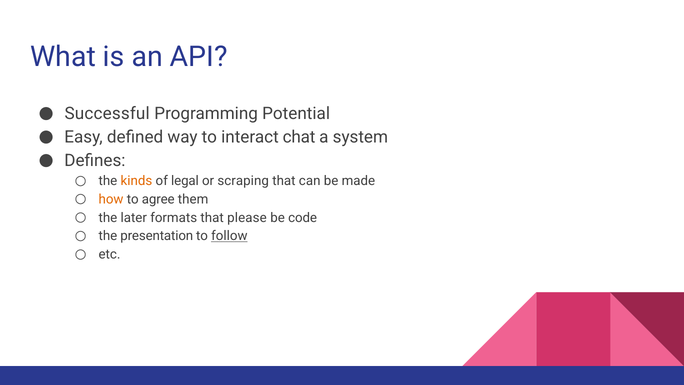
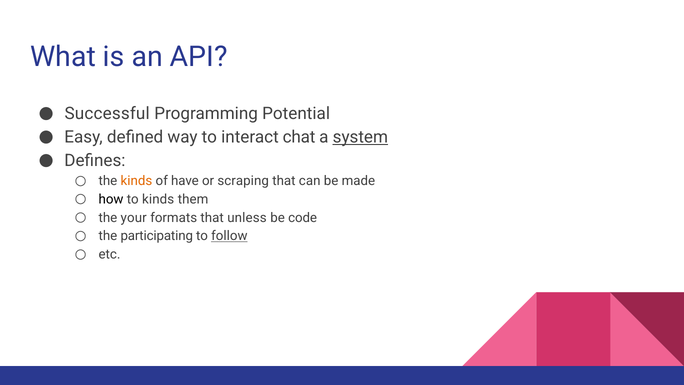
system underline: none -> present (360, 137)
legal: legal -> have (185, 181)
how colour: orange -> black (111, 199)
to agree: agree -> kinds (158, 199)
later: later -> your (134, 218)
please: please -> unless (247, 218)
presentation: presentation -> participating (157, 236)
